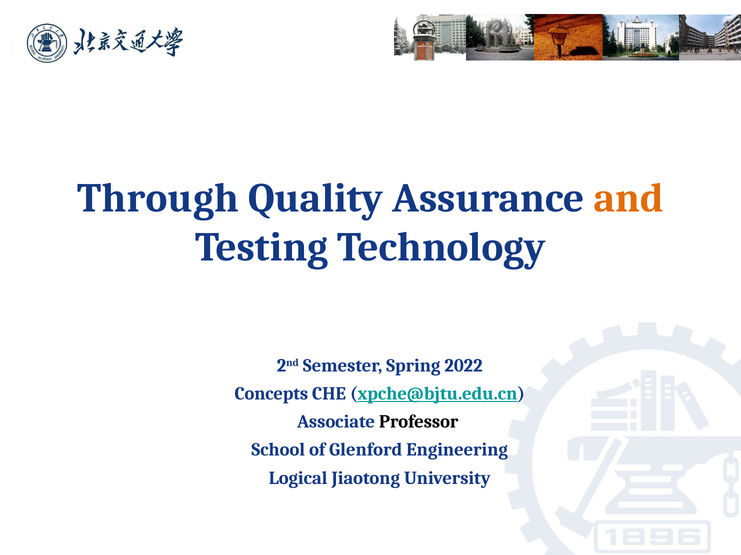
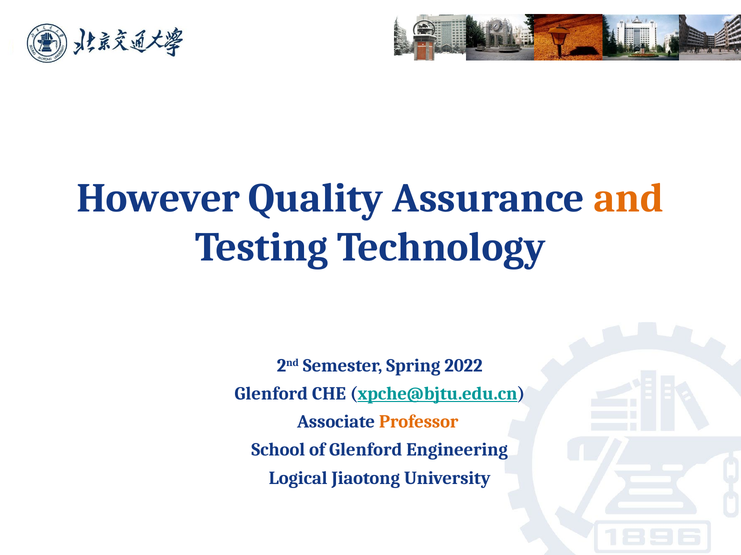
Through: Through -> However (158, 198)
Concepts: Concepts -> Glenford (271, 394)
Professor colour: black -> orange (419, 422)
